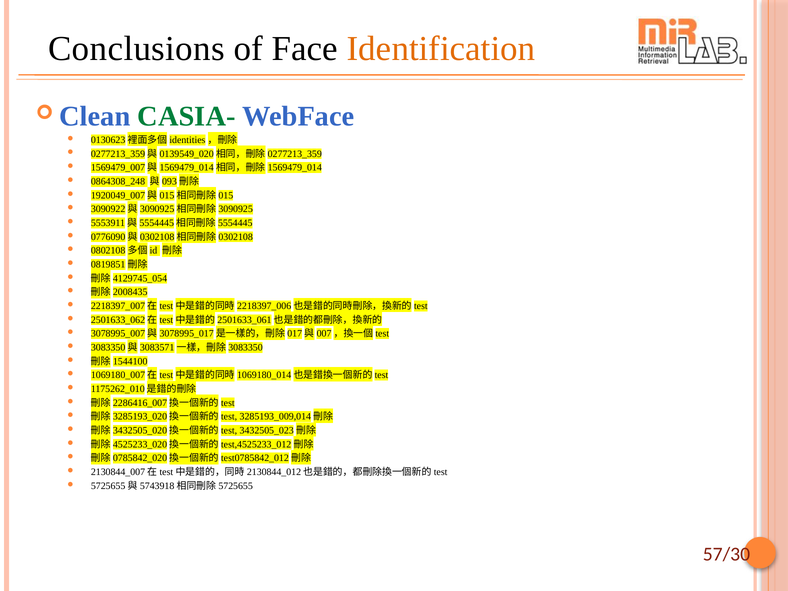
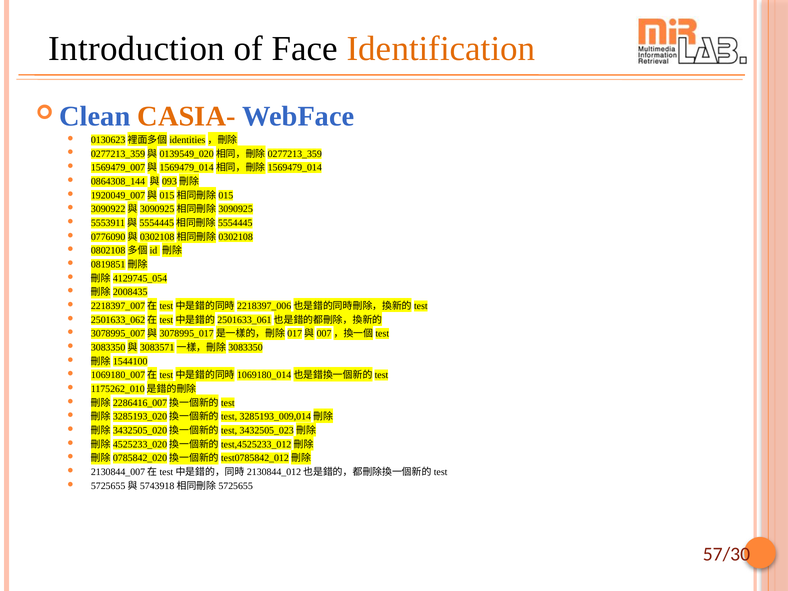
Conclusions: Conclusions -> Introduction (137, 49)
CASIA- colour: green -> orange (187, 116)
0864308_248: 0864308_248 -> 0864308_144 (118, 181)
